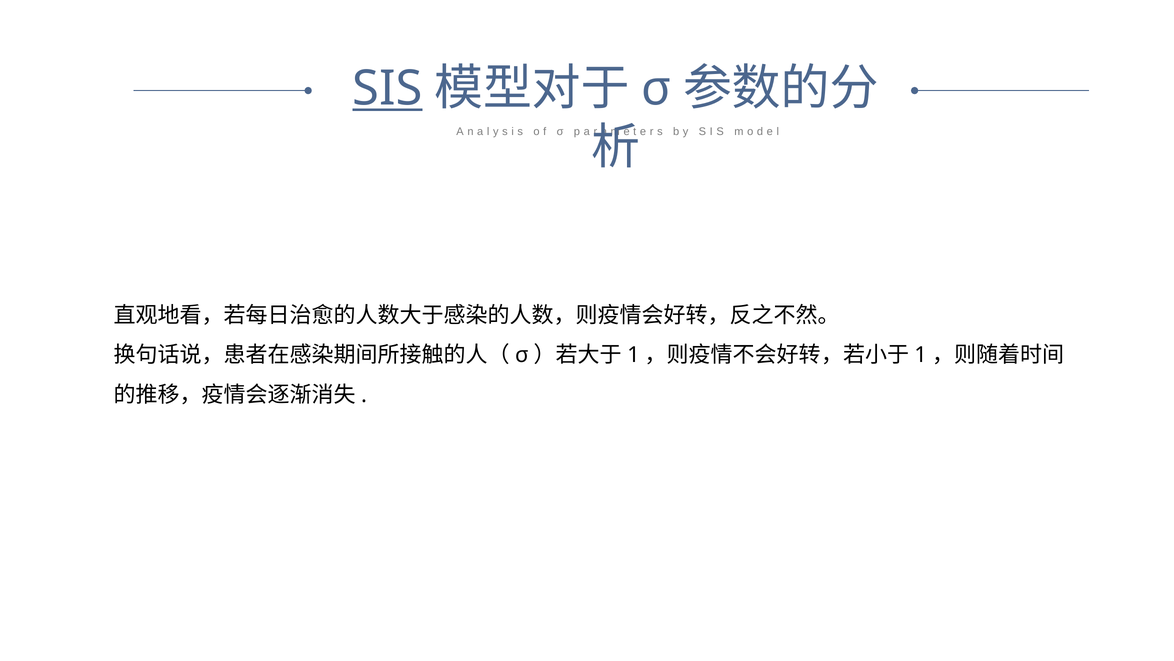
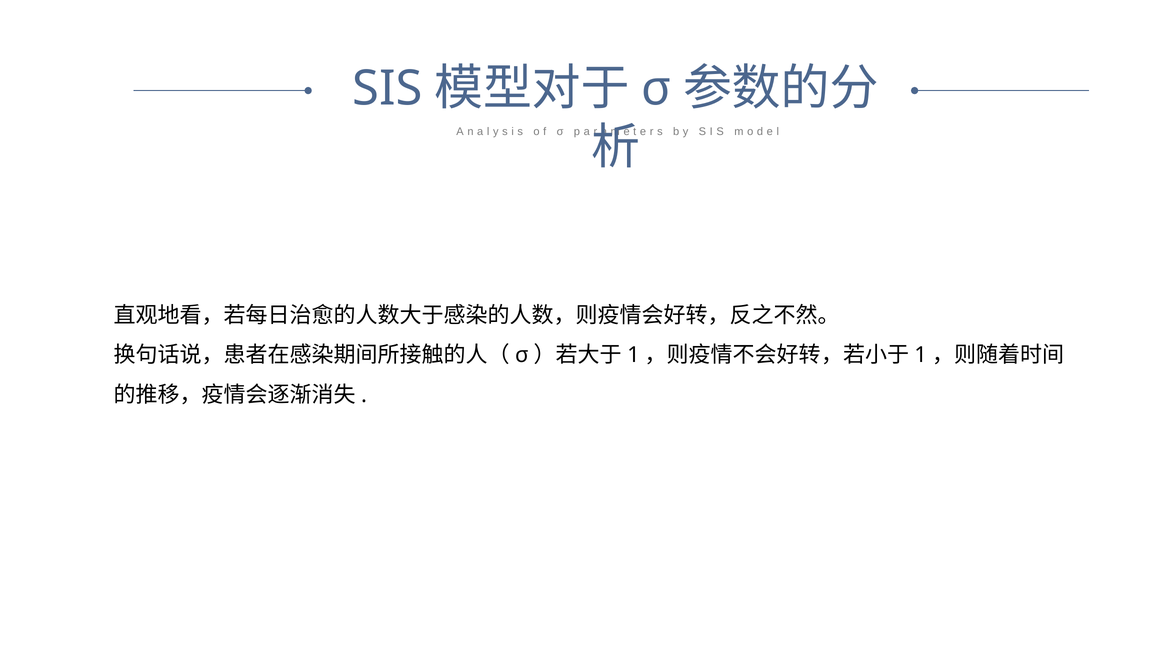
SIS underline: present -> none (387, 89)
